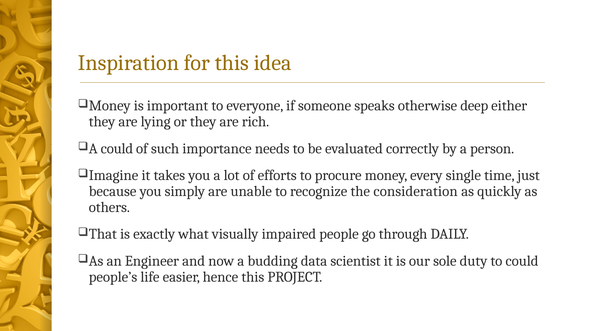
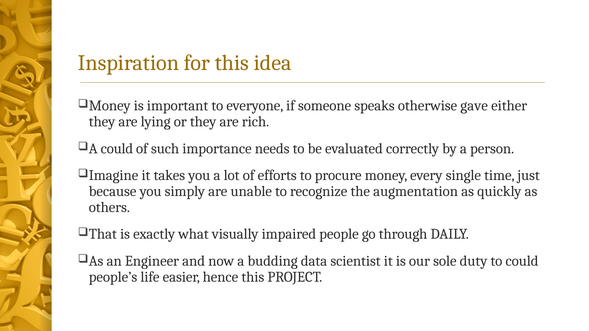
deep: deep -> gave (474, 106)
consideration: consideration -> augmentation (416, 192)
